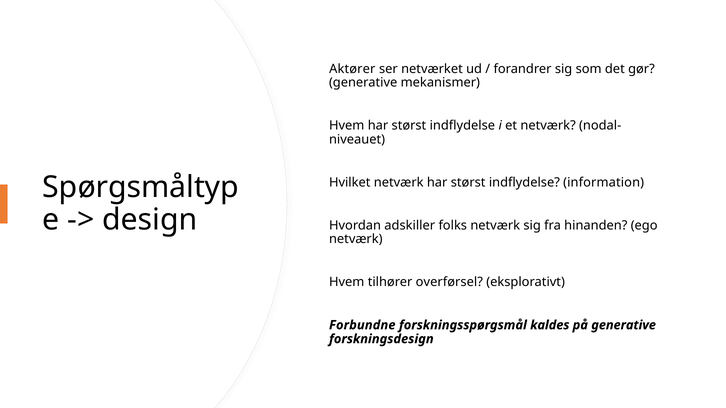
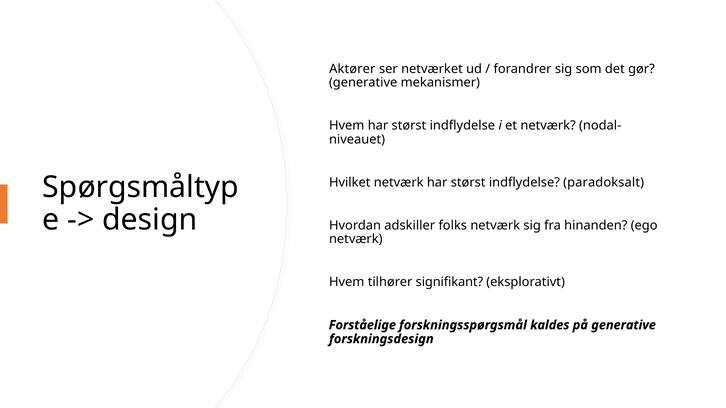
information: information -> paradoksalt (604, 183)
overførsel: overførsel -> signifikant (449, 282)
Forbundne: Forbundne -> Forståelige (362, 325)
